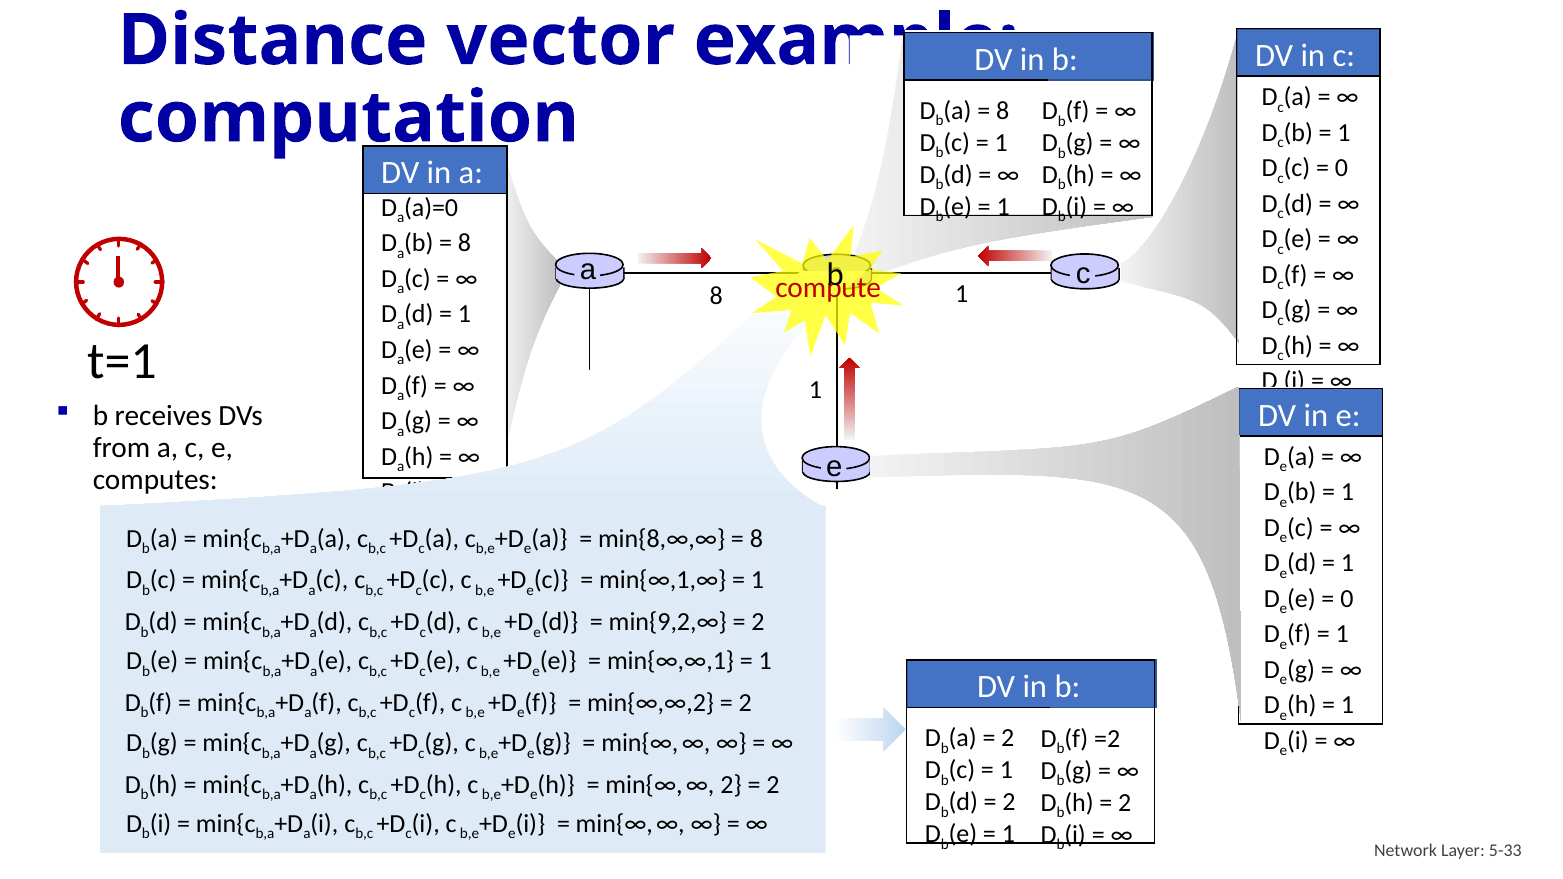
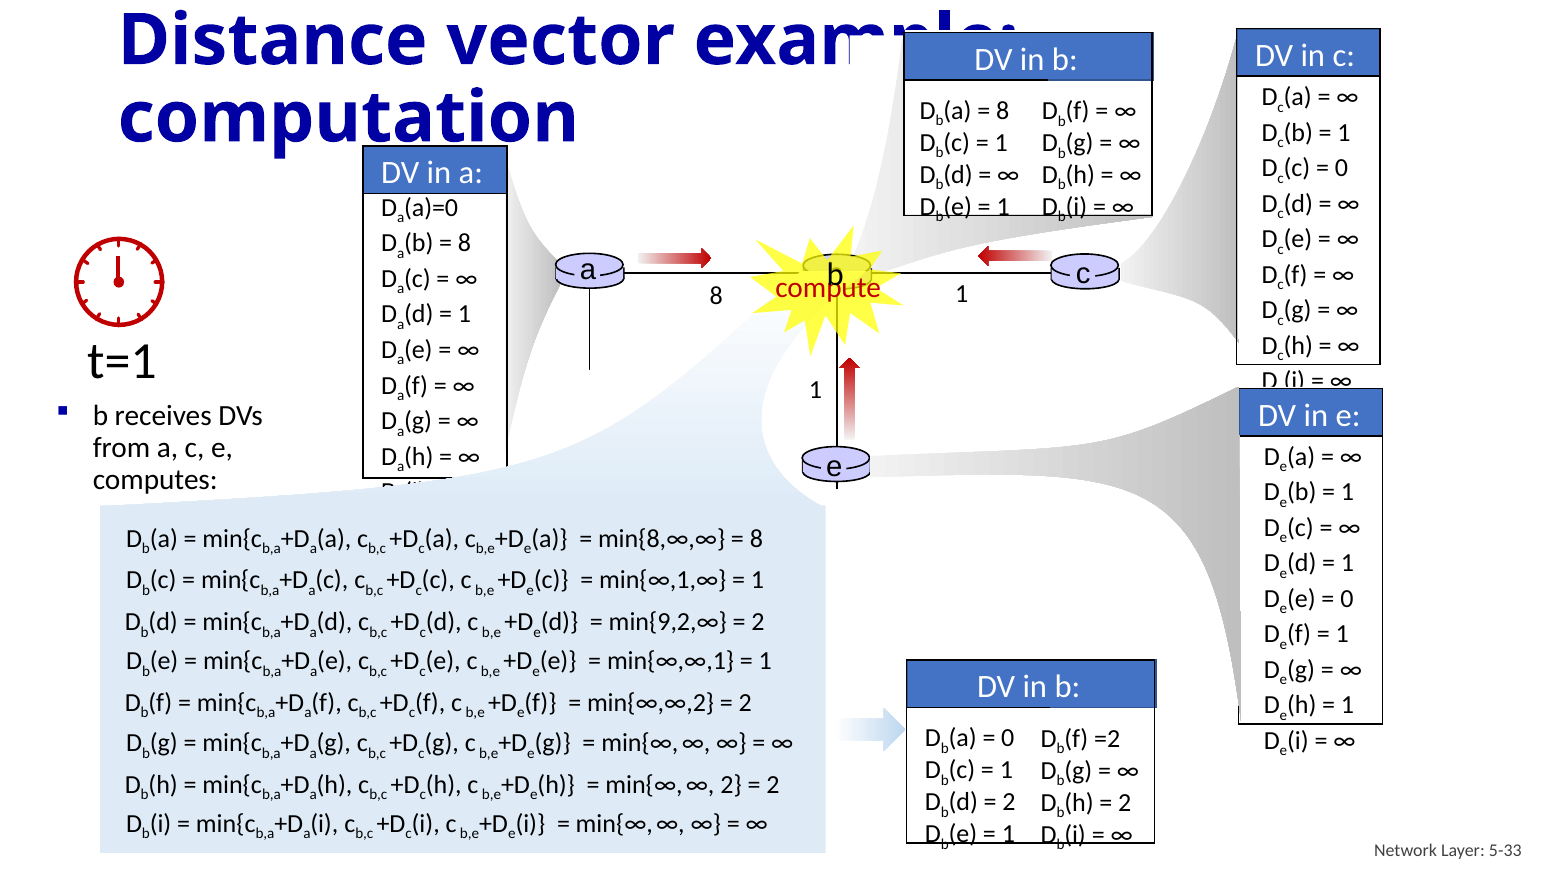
2: 2 -> 0 (1008, 738)
